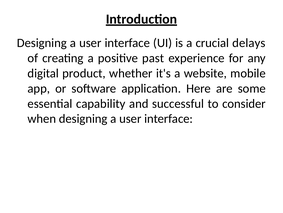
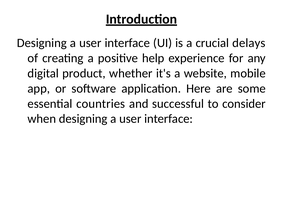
past: past -> help (153, 58)
capability: capability -> countries (101, 103)
